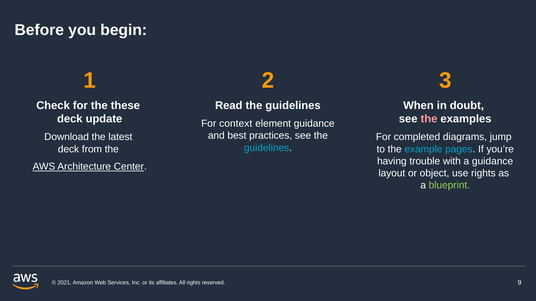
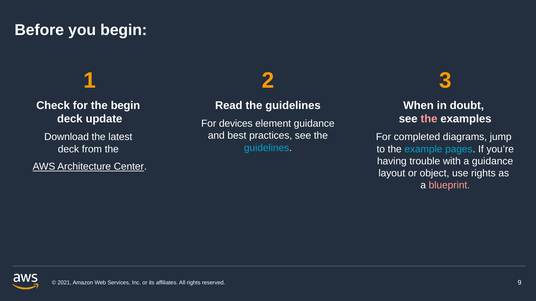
the these: these -> begin (125, 106)
context: context -> devices (236, 124)
blueprint colour: light green -> pink (449, 185)
